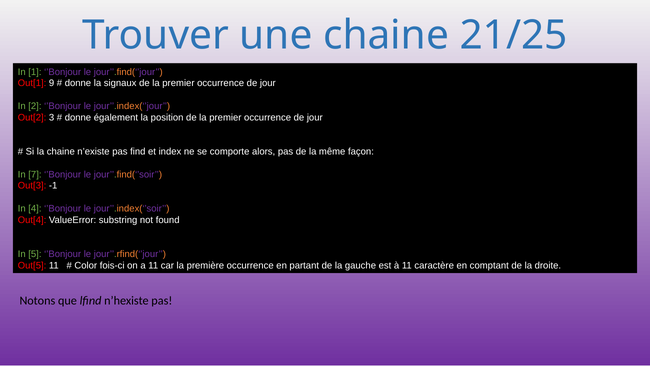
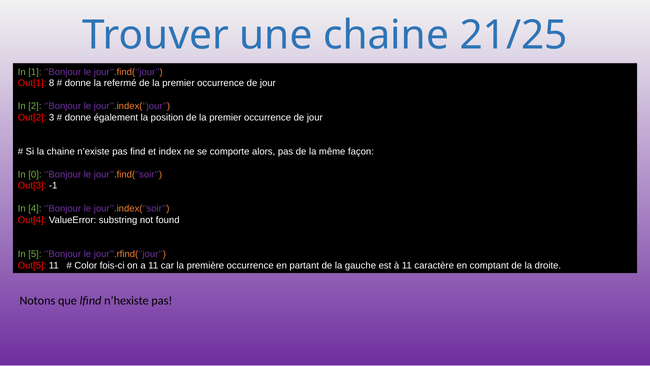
9: 9 -> 8 (52, 83)
signaux: signaux -> refermé (120, 83)
7: 7 -> 0 (35, 174)
